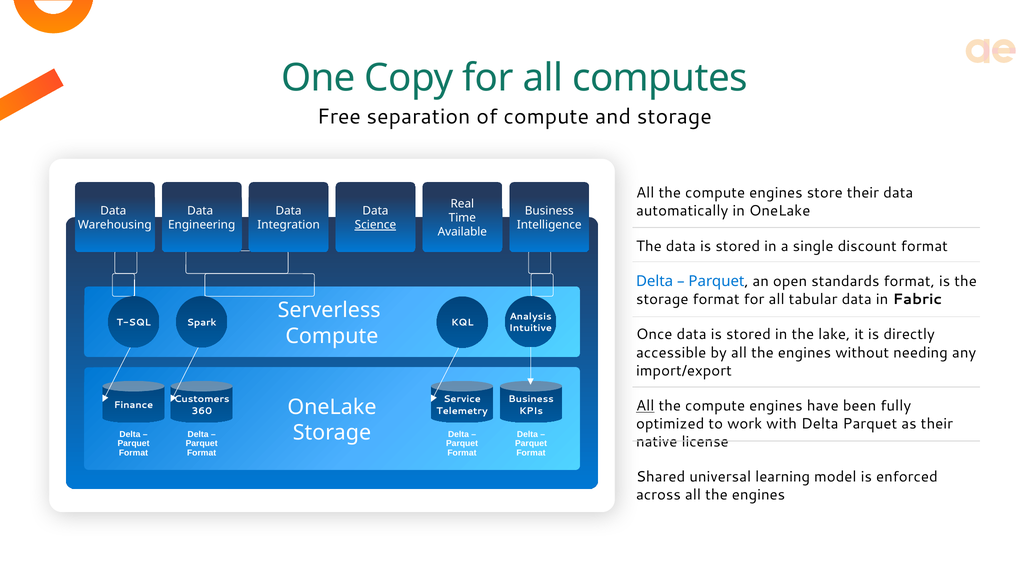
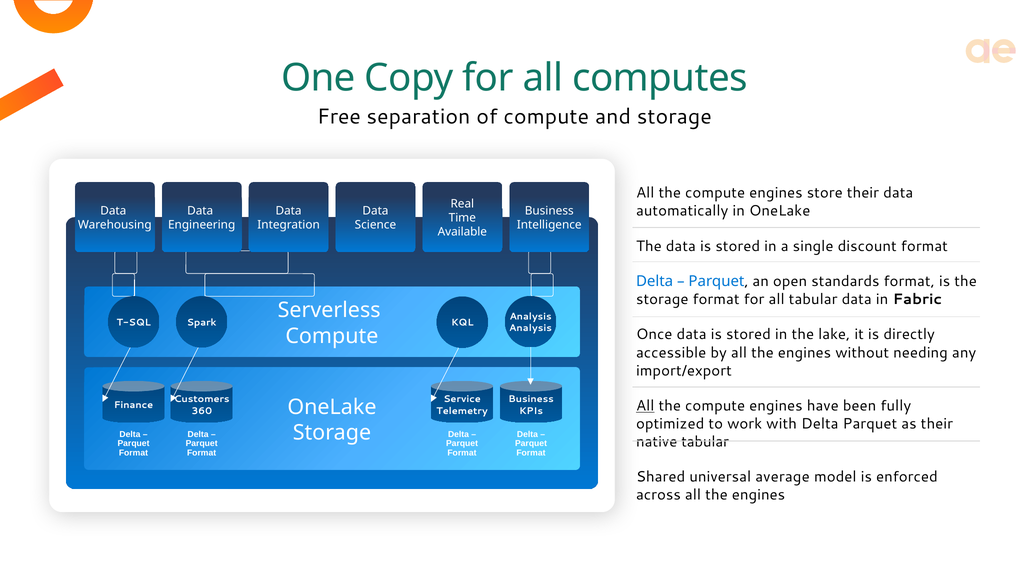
Science underline: present -> none (375, 225)
Intuitive: Intuitive -> Analysis (531, 328)
native license: license -> tabular (705, 442)
learning: learning -> average (782, 477)
